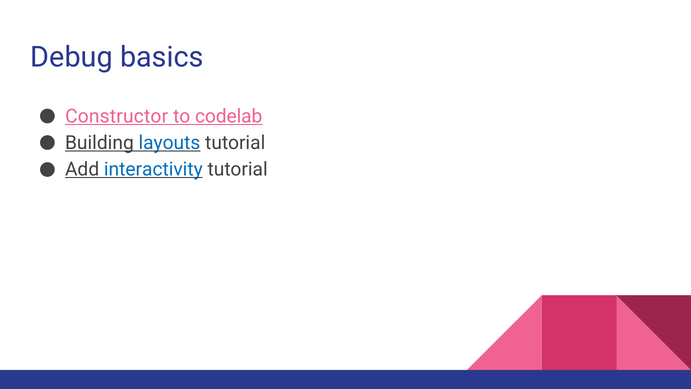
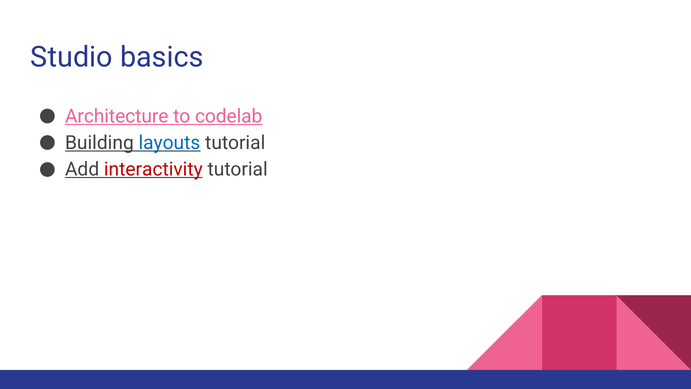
Debug: Debug -> Studio (72, 57)
Constructor: Constructor -> Architecture (117, 116)
interactivity colour: blue -> red (153, 169)
